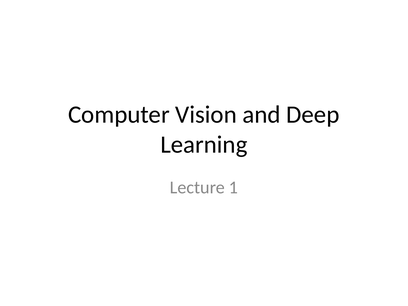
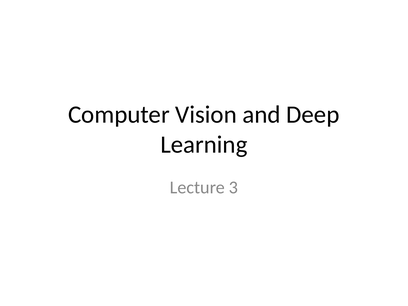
1: 1 -> 3 (234, 188)
